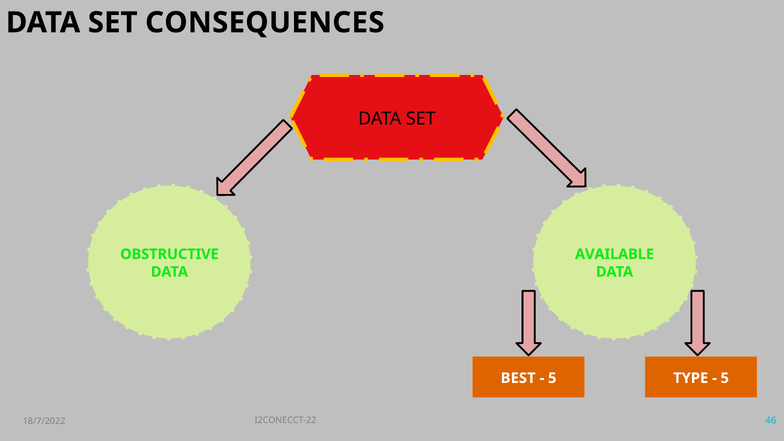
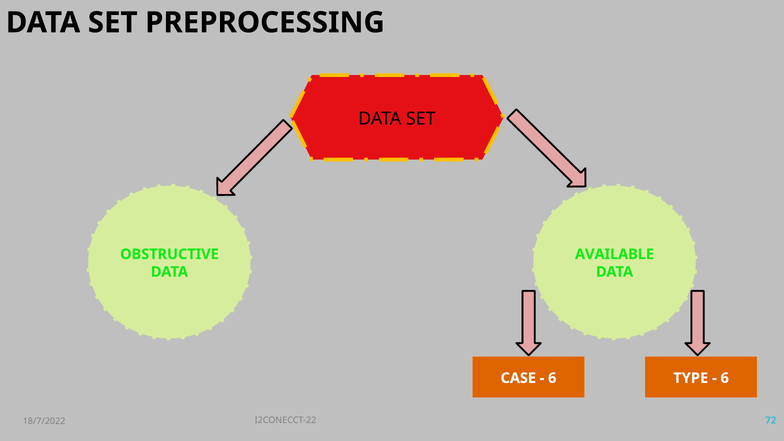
CONSEQUENCES: CONSEQUENCES -> PREPROCESSING (265, 23)
BEST: BEST -> CASE (518, 378)
5: 5 -> 6 (552, 378)
5: 5 -> 6 (725, 378)
46: 46 -> 72 (771, 420)
